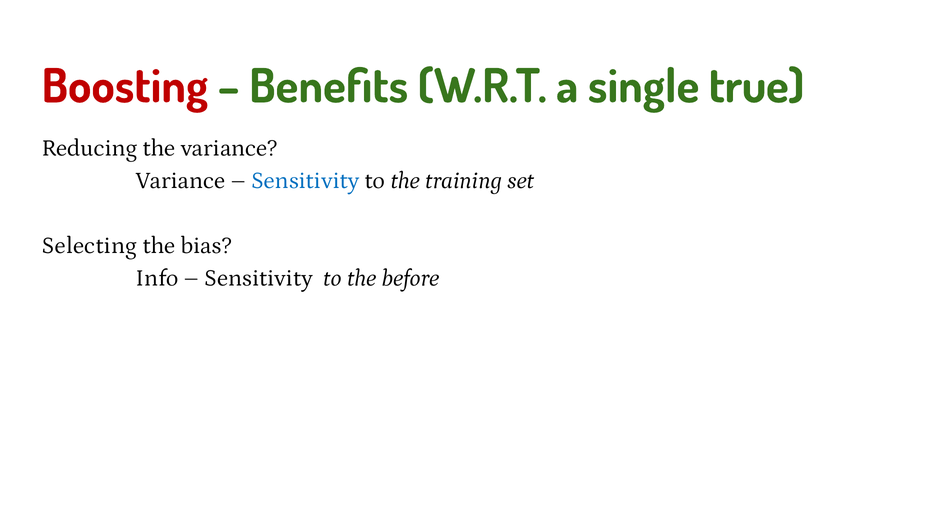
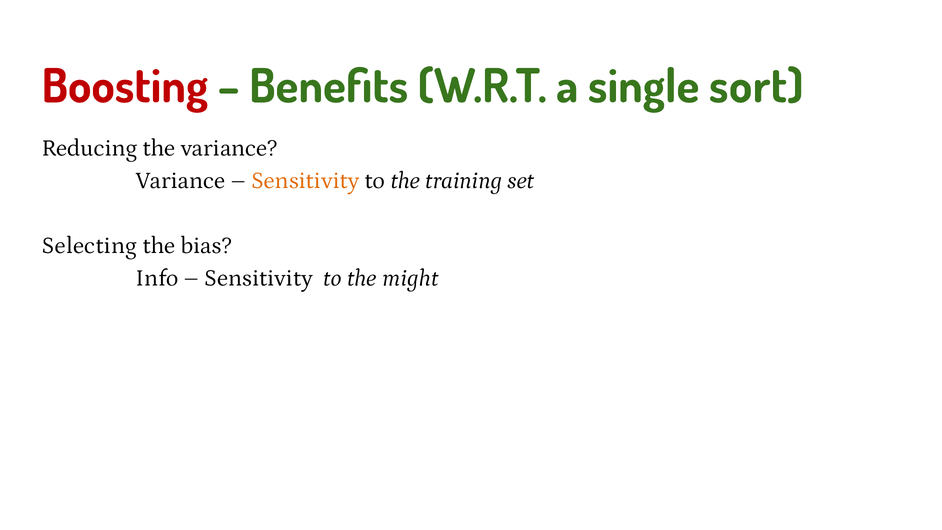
true: true -> sort (756, 87)
Sensitivity colour: blue -> orange (305, 181)
before: before -> might (410, 278)
